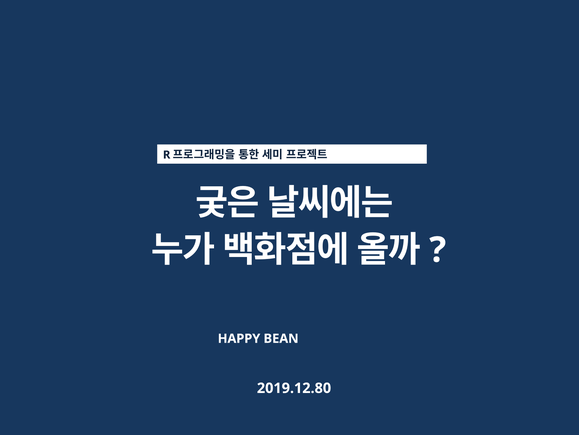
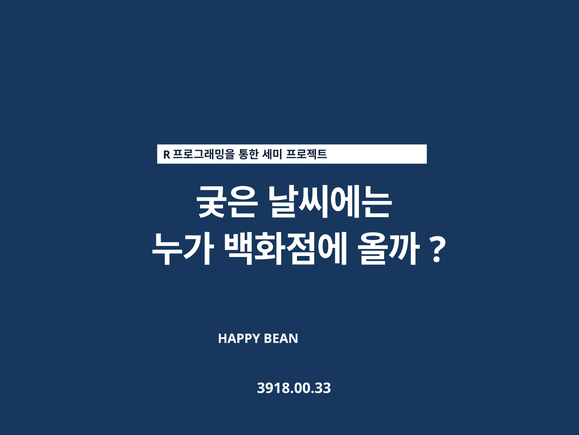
2019.12.80: 2019.12.80 -> 3918.00.33 (294, 388)
